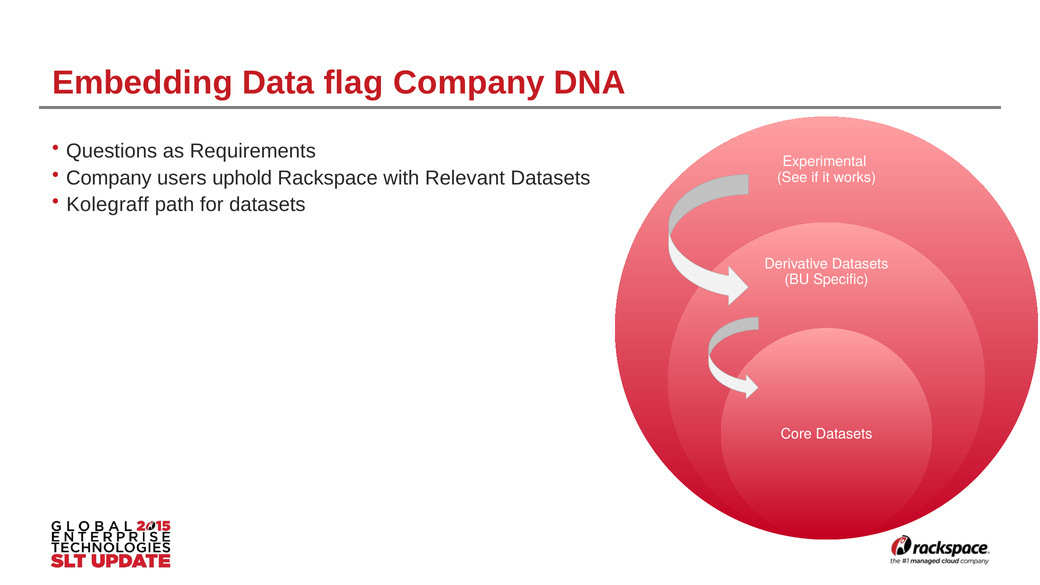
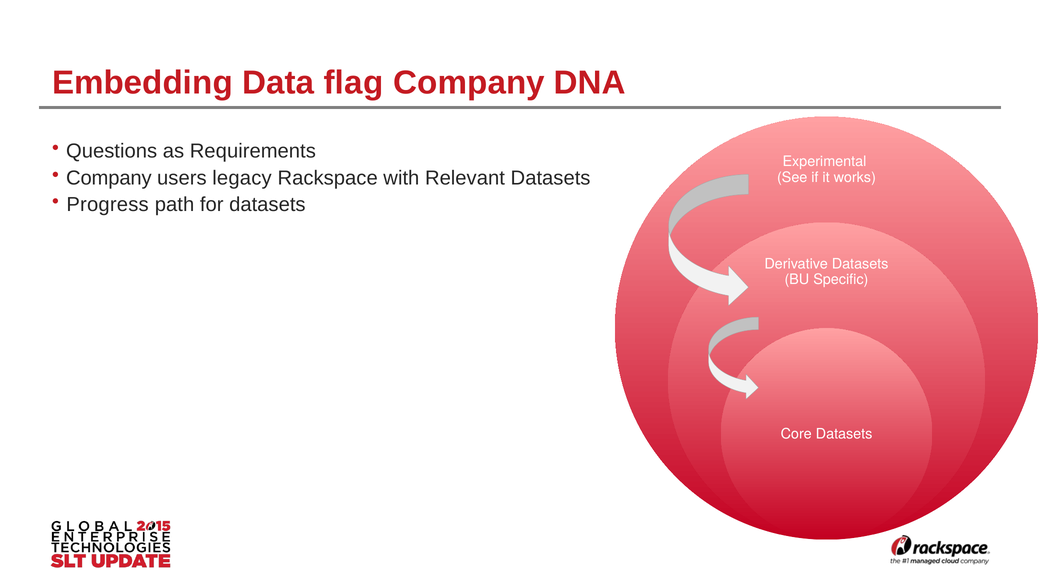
uphold: uphold -> legacy (242, 178)
Kolegraff: Kolegraff -> Progress (108, 205)
